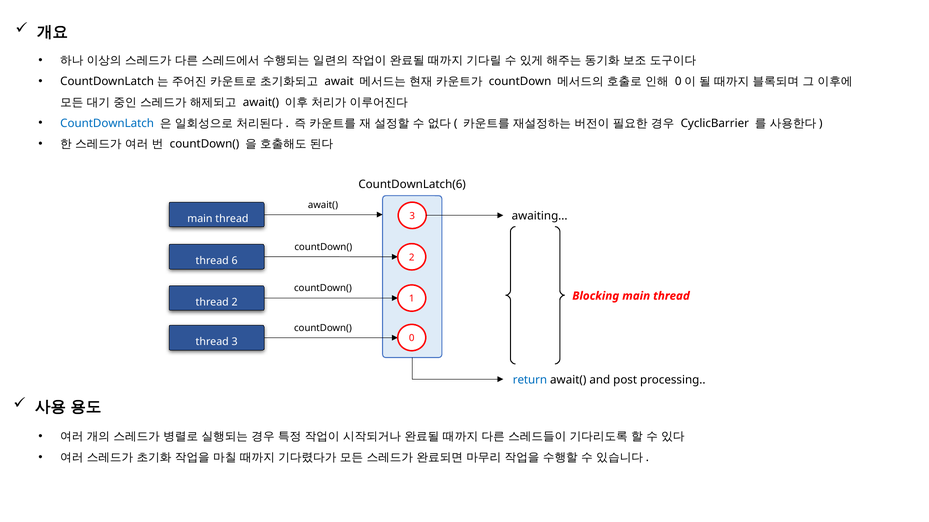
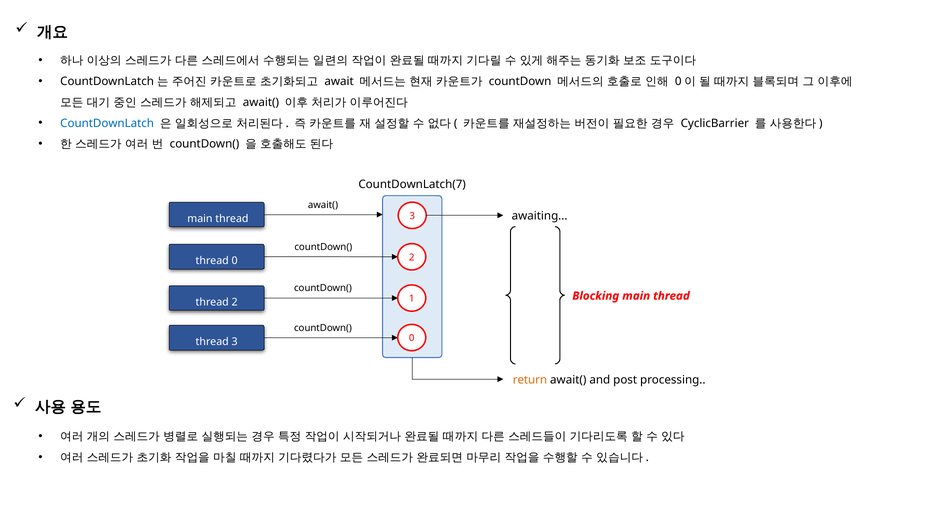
CountDownLatch(6: CountDownLatch(6 -> CountDownLatch(7 (412, 185)
thread 6: 6 -> 0 (235, 261)
return colour: blue -> orange (530, 380)
